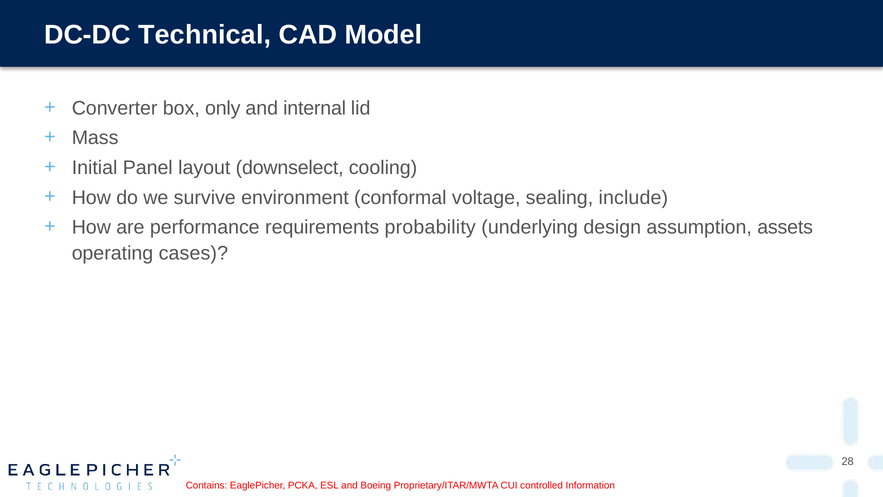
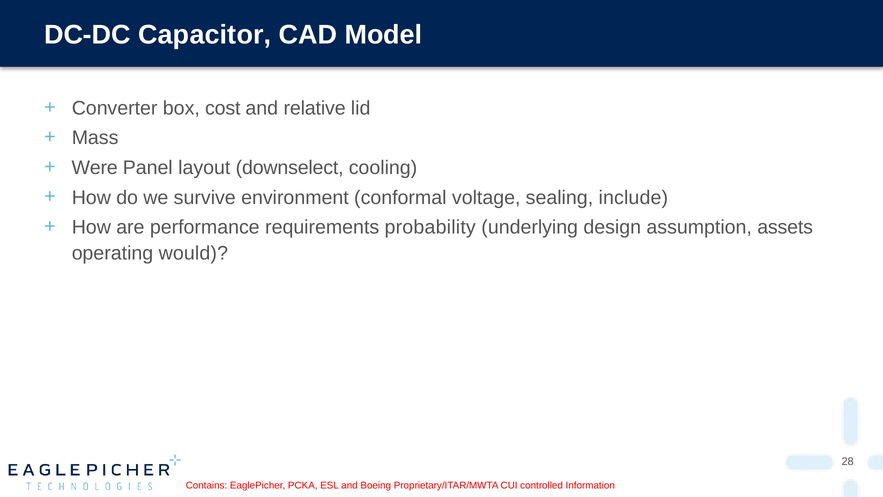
Technical: Technical -> Capacitor (205, 35)
only: only -> cost (223, 108)
internal: internal -> relative (315, 108)
Initial: Initial -> Were (95, 168)
cases: cases -> would (193, 253)
